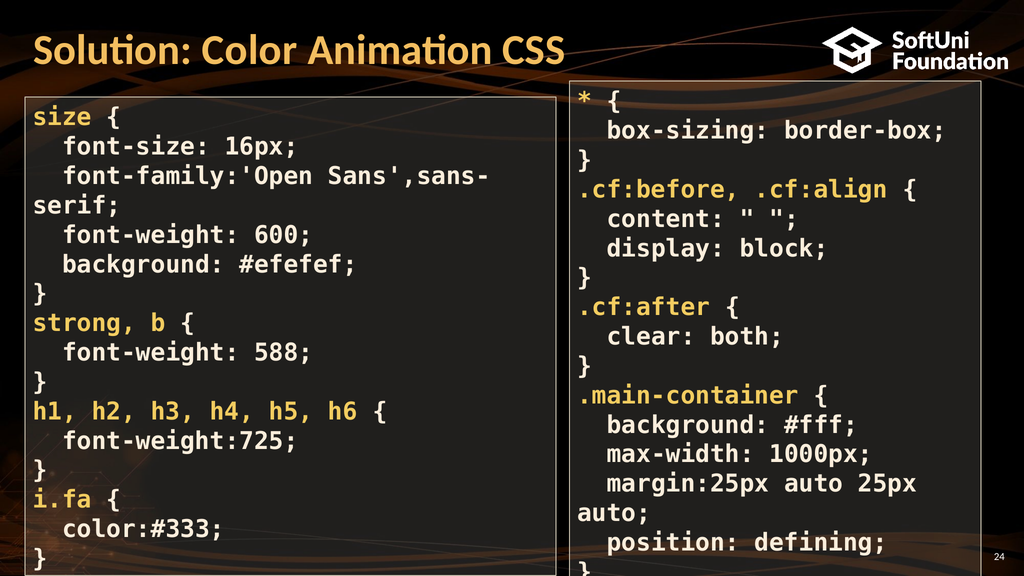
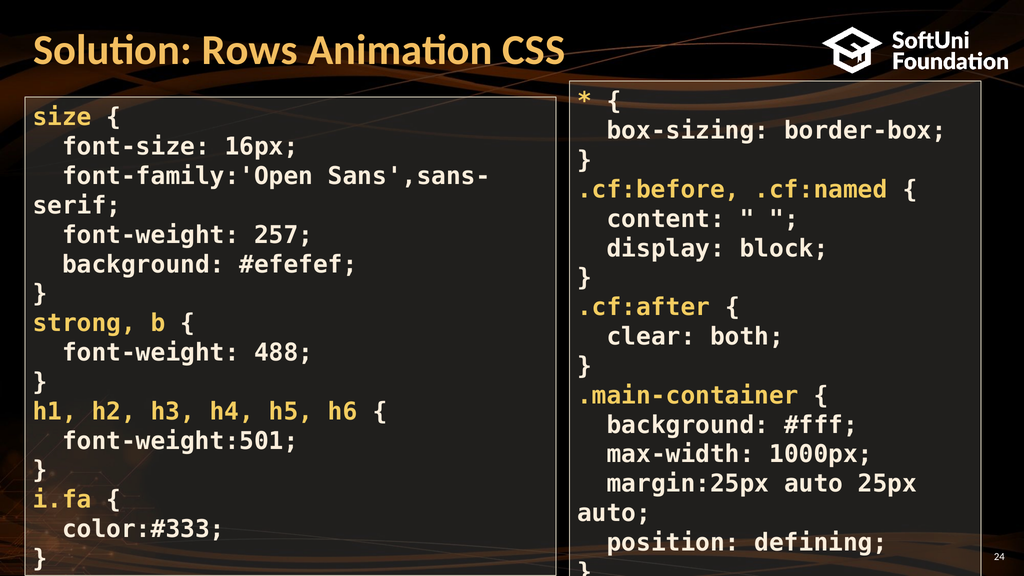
Color: Color -> Rows (250, 50)
.cf:align: .cf:align -> .cf:named (821, 190)
600: 600 -> 257 (284, 235)
588: 588 -> 488 (284, 353)
font-weight:725: font-weight:725 -> font-weight:501 (180, 441)
